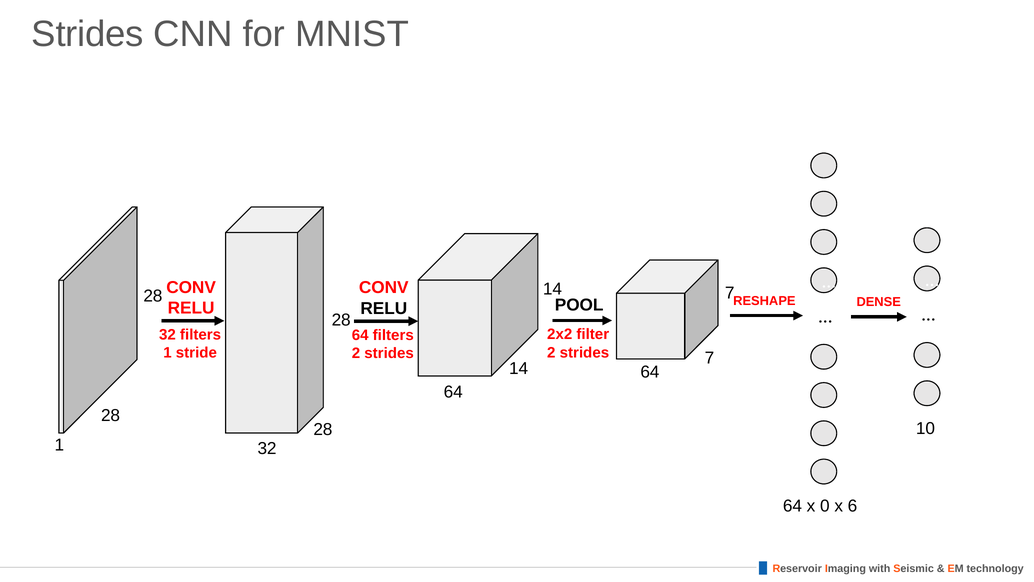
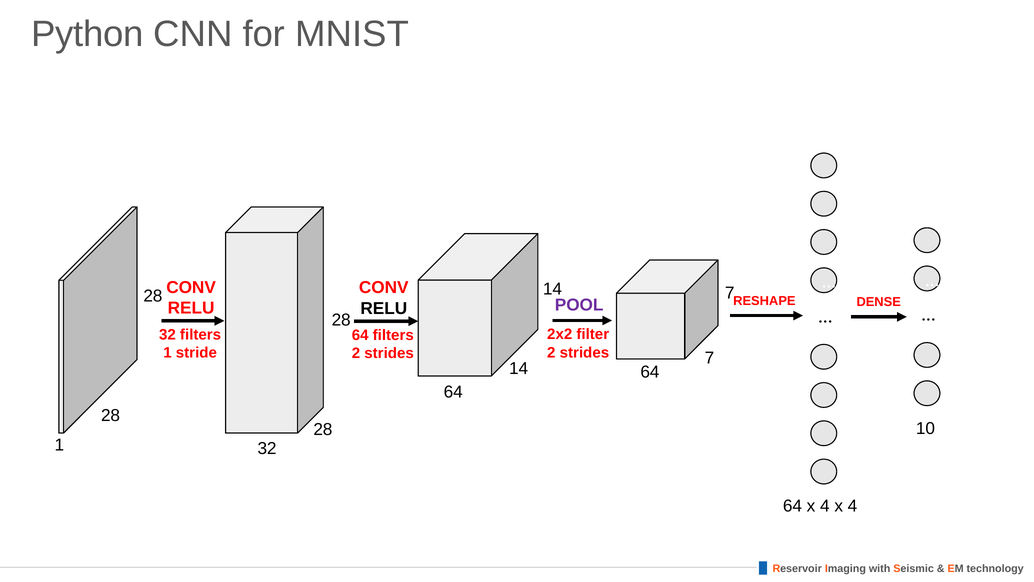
Strides: Strides -> Python (87, 34)
POOL colour: black -> purple (579, 305)
64 x 0: 0 -> 4 (825, 506)
6: 6 -> 4 (853, 506)
